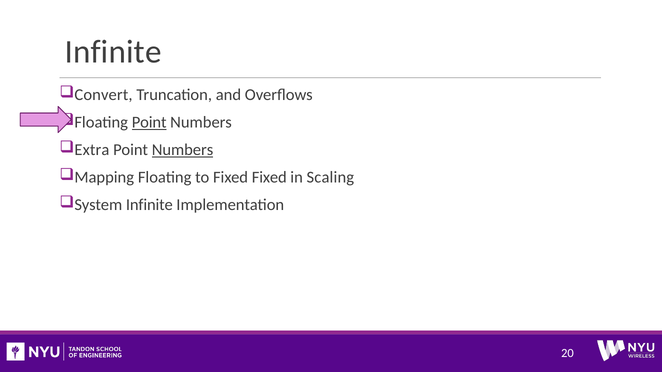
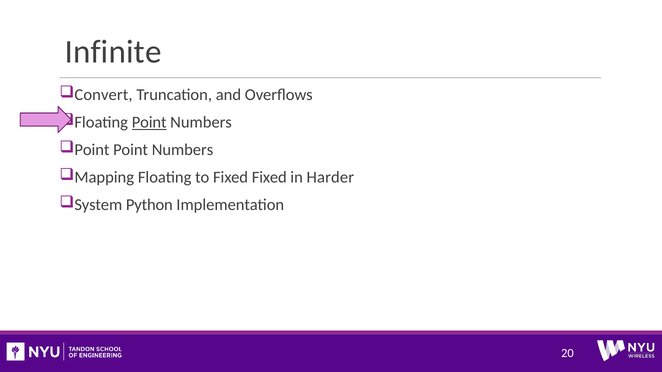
Extra: Extra -> Point (92, 150)
Numbers underline: present -> none (183, 150)
Scaling: Scaling -> Harder (330, 177)
System Infinite: Infinite -> Python (149, 205)
